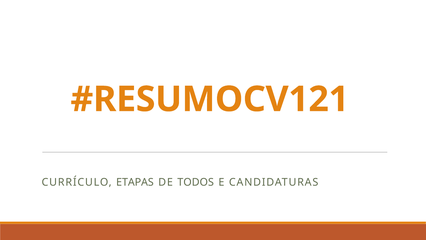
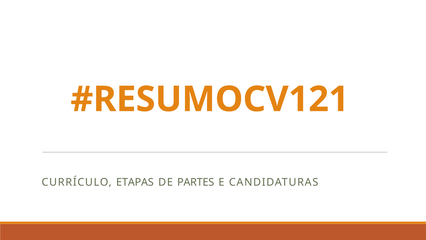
TODOS: TODOS -> PARTES (196, 182)
